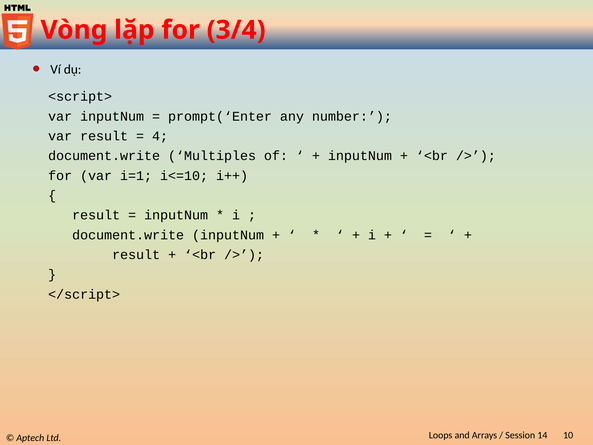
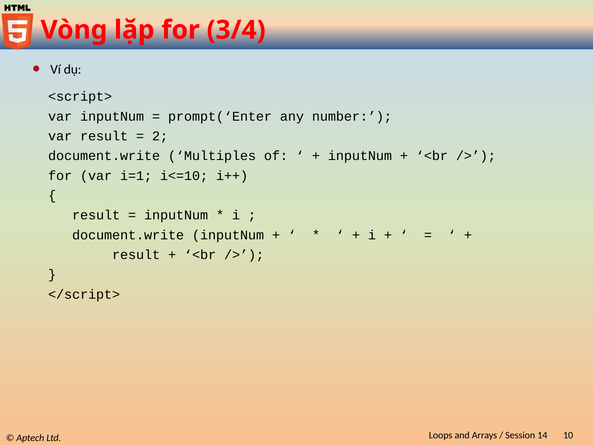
4: 4 -> 2 (160, 136)
